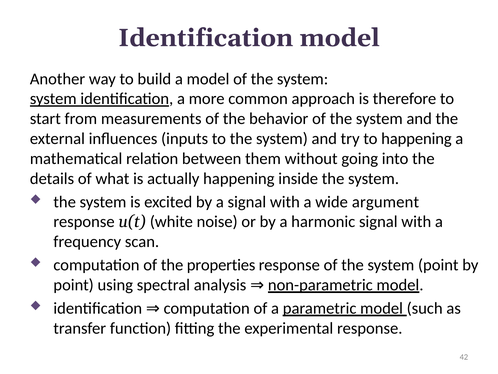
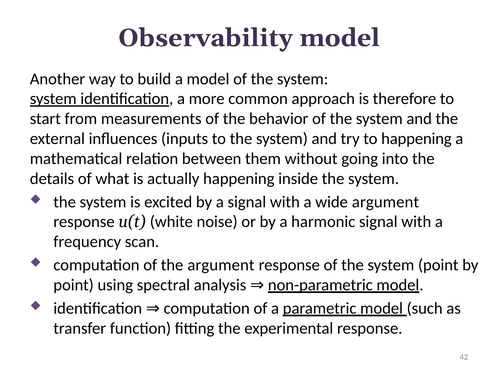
Identification: Identification -> Observability (205, 38)
the properties: properties -> argument (221, 265)
